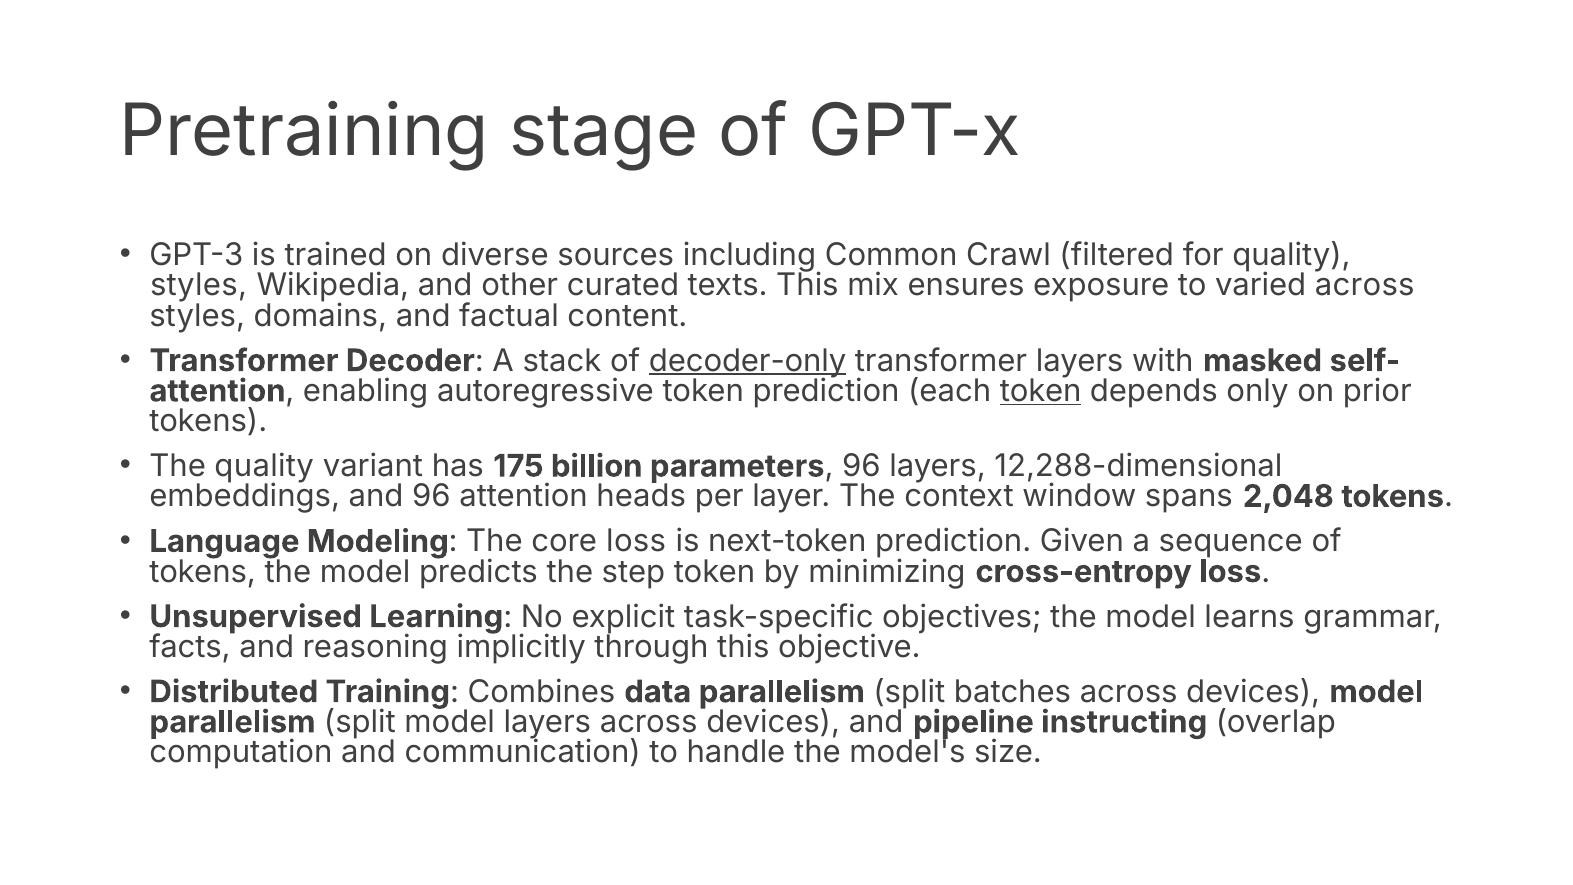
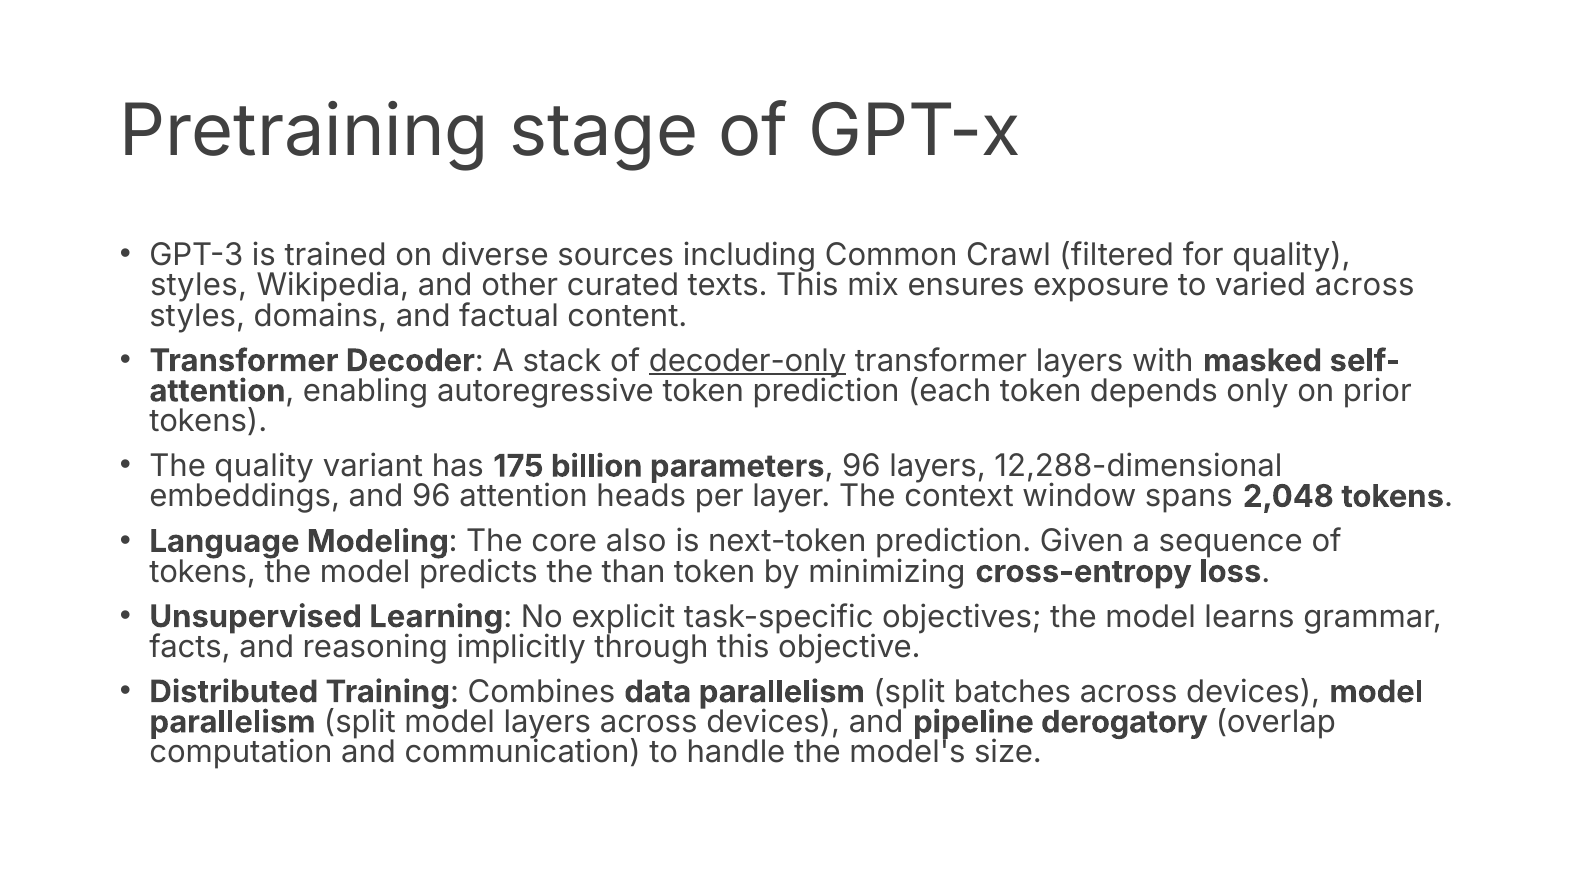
token underline: present -> none (1041, 391)
core loss: loss -> also (636, 541)
step: step -> than (634, 572)
instructing: instructing -> derogatory (1124, 722)
